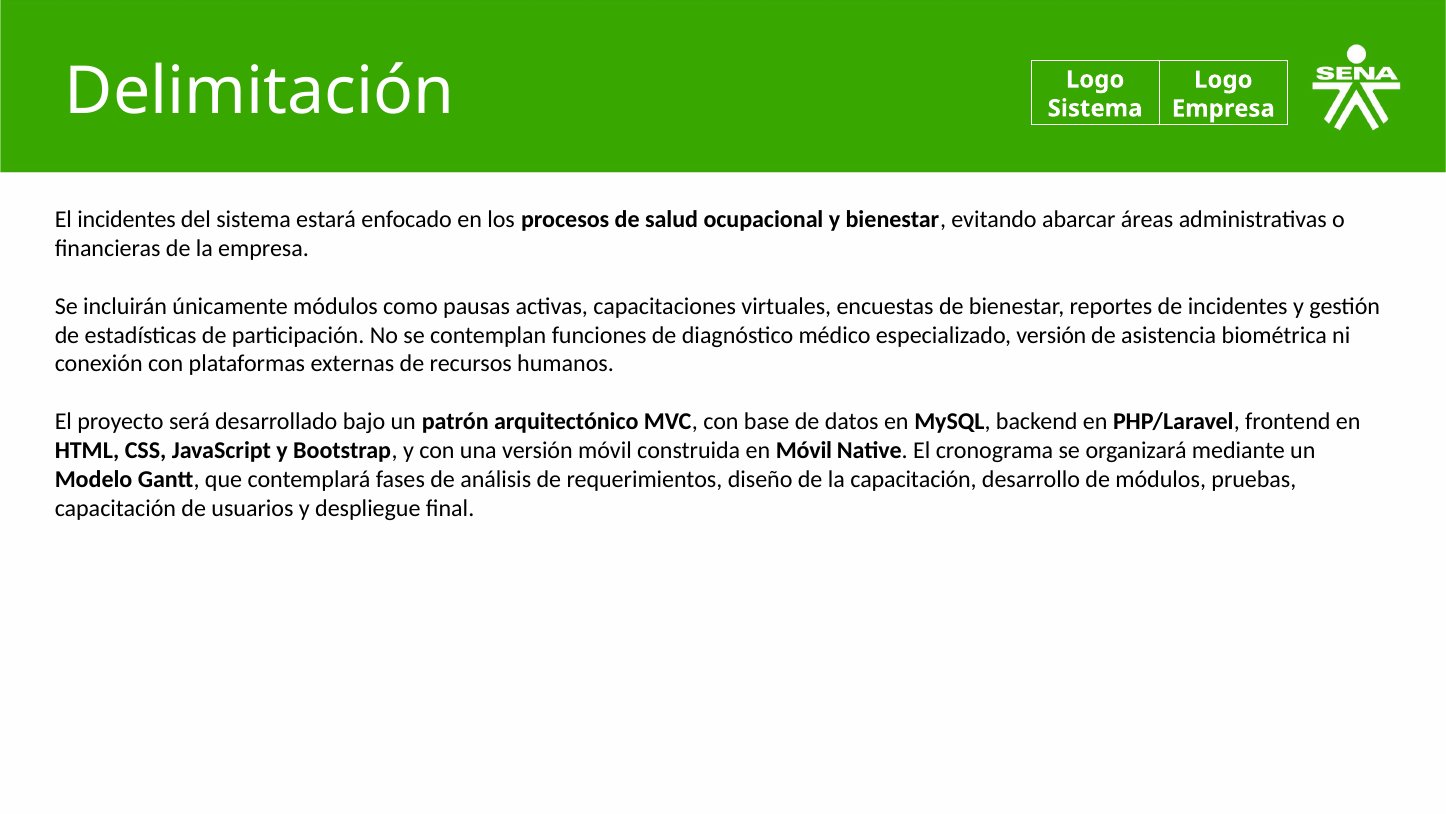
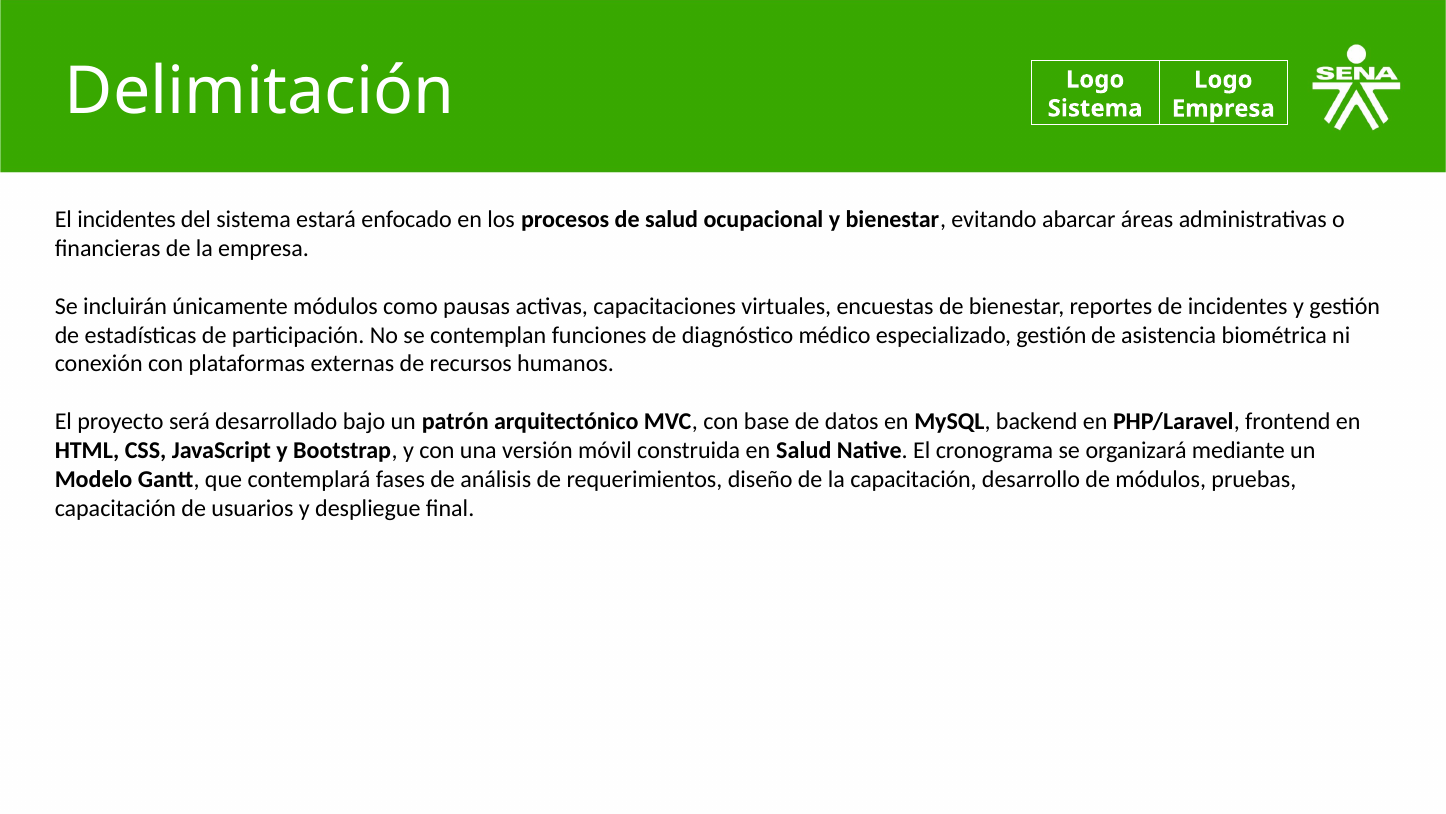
especializado versión: versión -> gestión (1051, 335)
en Móvil: Móvil -> Salud (804, 450)
